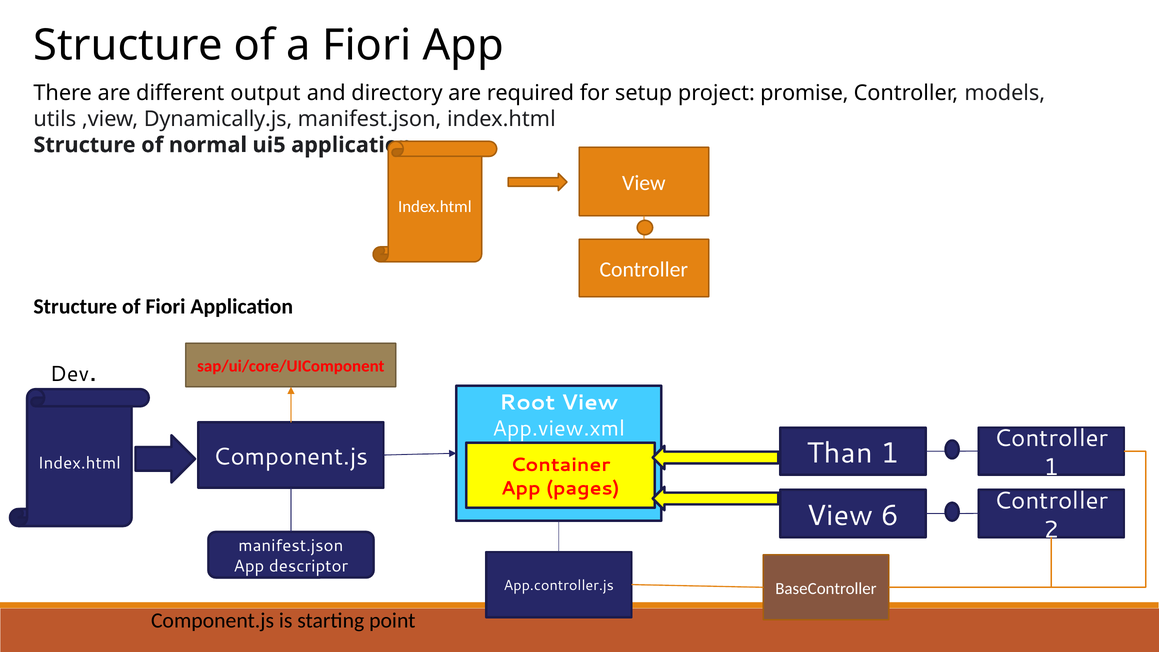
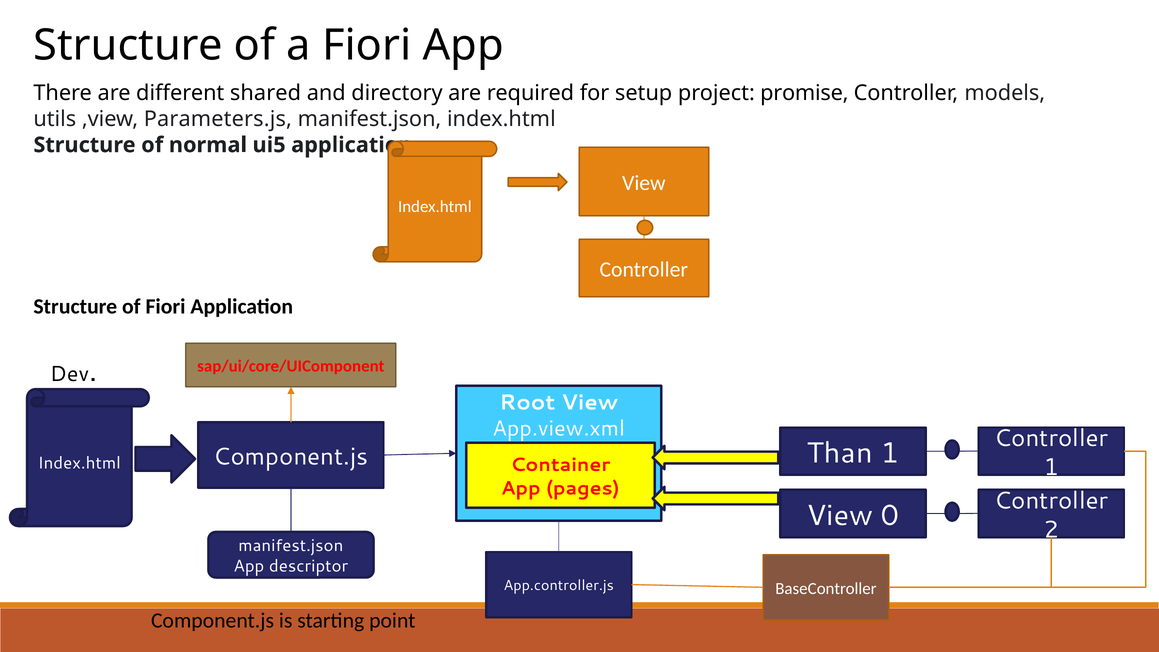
output: output -> shared (266, 93)
Dynamically.js: Dynamically.js -> Parameters.js (218, 119)
6: 6 -> 0 (890, 515)
